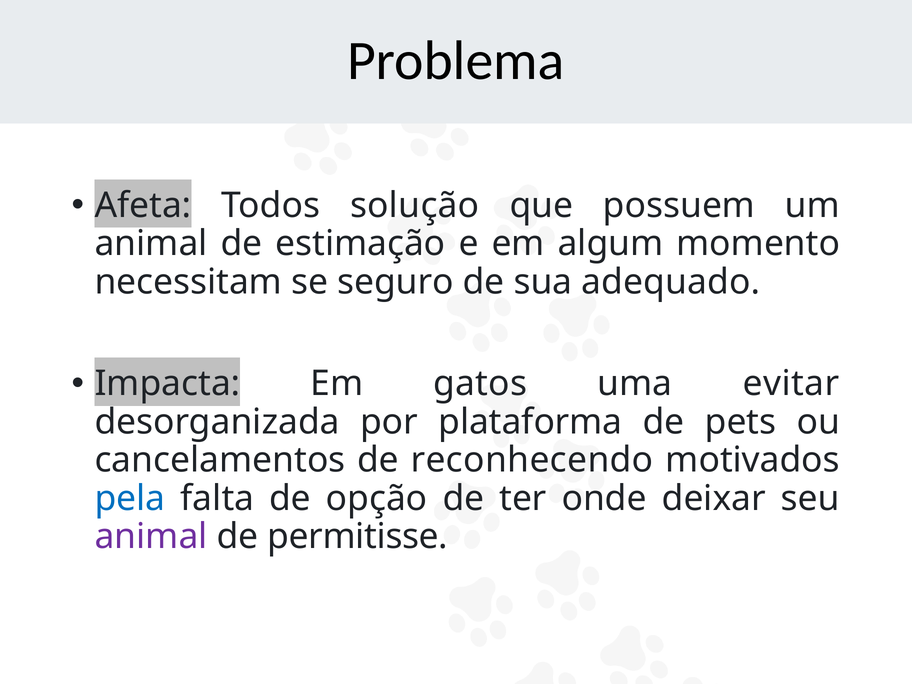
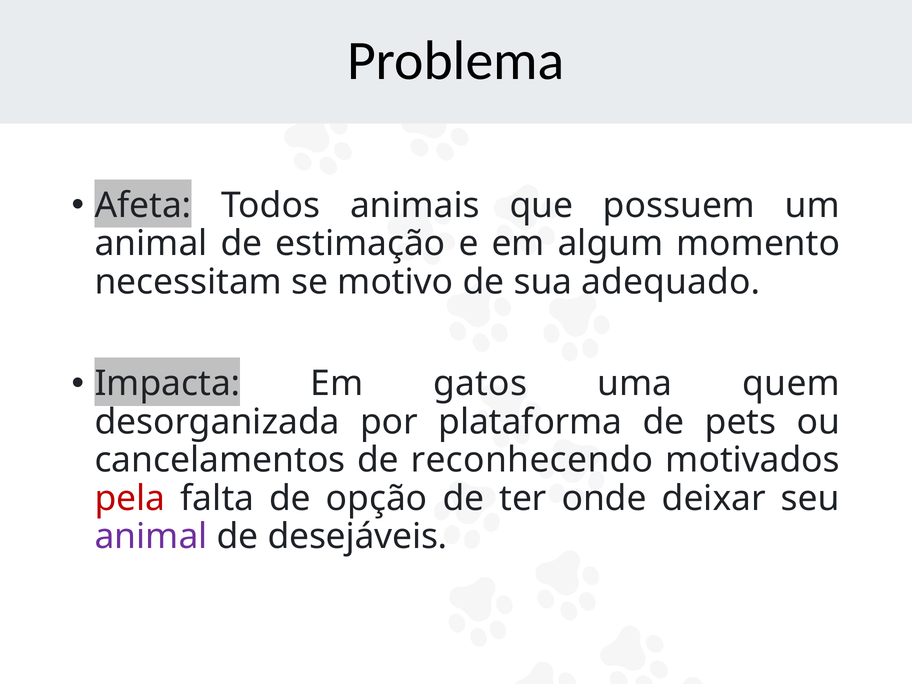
solução: solução -> animais (415, 206)
seguro: seguro -> motivo (395, 282)
evitar: evitar -> quem (791, 384)
pela colour: blue -> red (130, 499)
permitisse: permitisse -> desejáveis (358, 537)
